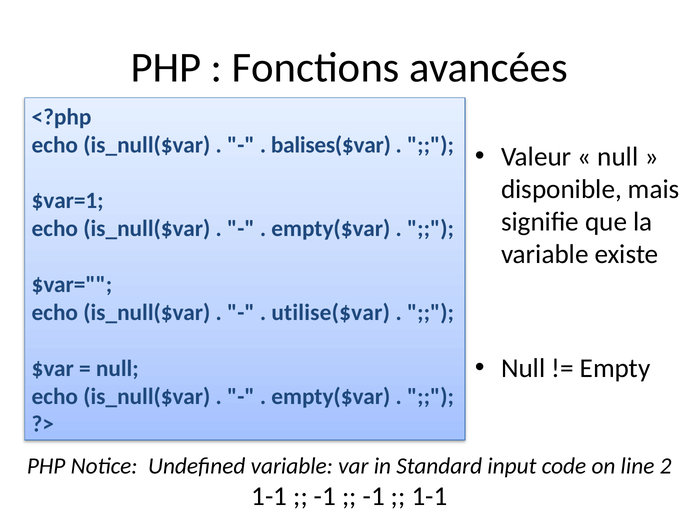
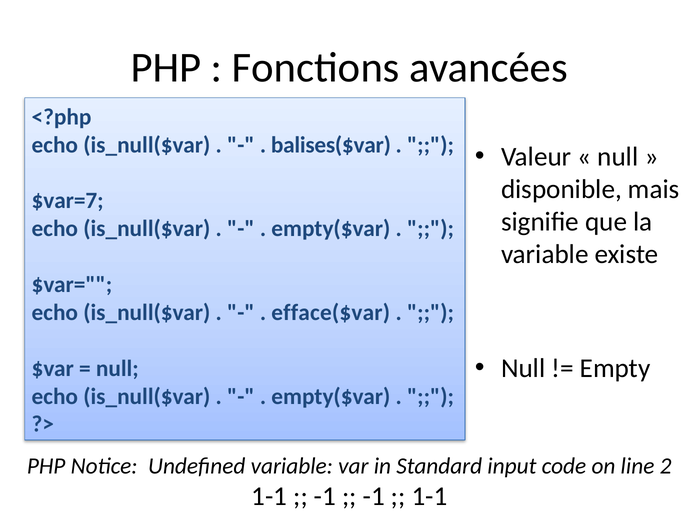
$var=1: $var=1 -> $var=7 (68, 201)
utilise($var: utilise($var -> efface($var (331, 313)
